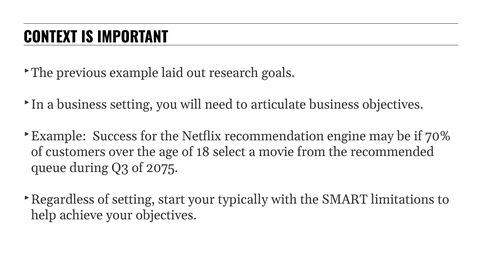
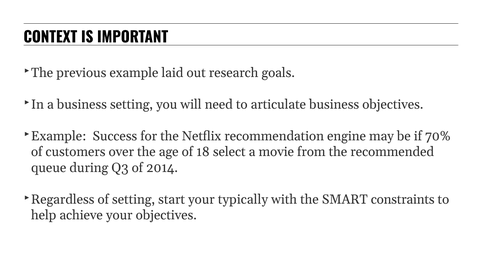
2075: 2075 -> 2014 (162, 168)
limitations: limitations -> constraints (403, 199)
